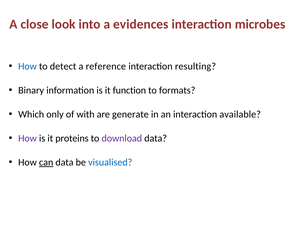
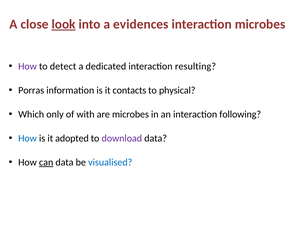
look underline: none -> present (64, 24)
How colour: blue -> purple (27, 66)
reference: reference -> dedicated (106, 66)
Binary: Binary -> Porras (31, 90)
function: function -> contacts (129, 90)
formats: formats -> physical (177, 90)
are generate: generate -> microbes (130, 114)
available: available -> following (240, 114)
How colour: purple -> blue (27, 138)
proteins: proteins -> adopted (72, 138)
